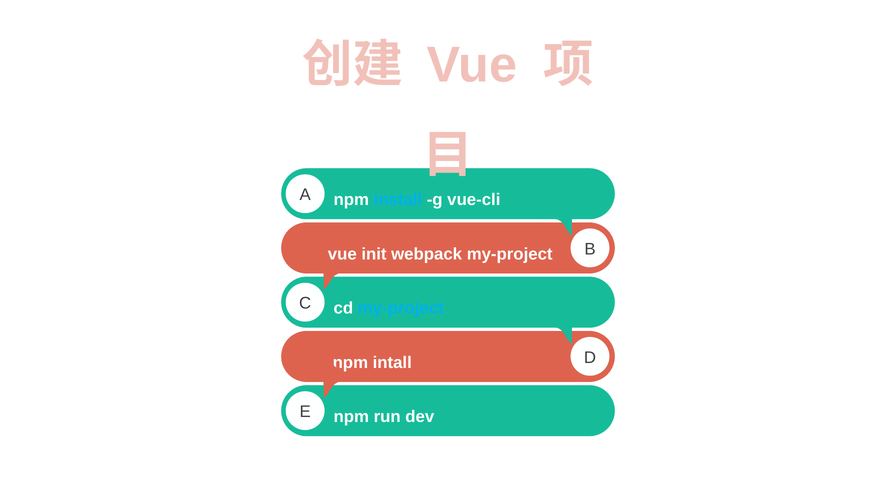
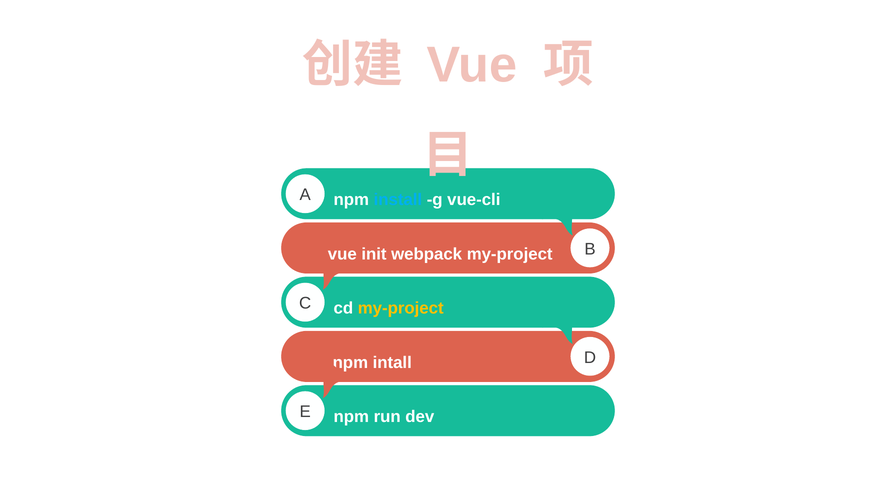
my-project colour: light blue -> yellow (401, 308)
